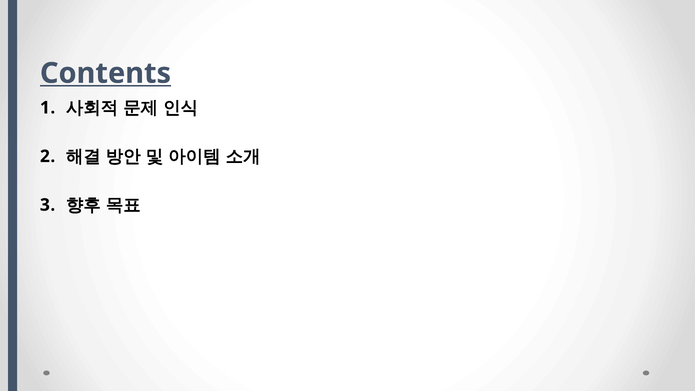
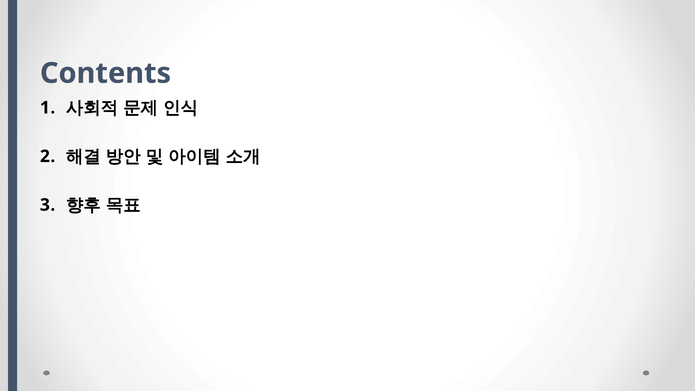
Contents underline: present -> none (105, 73)
